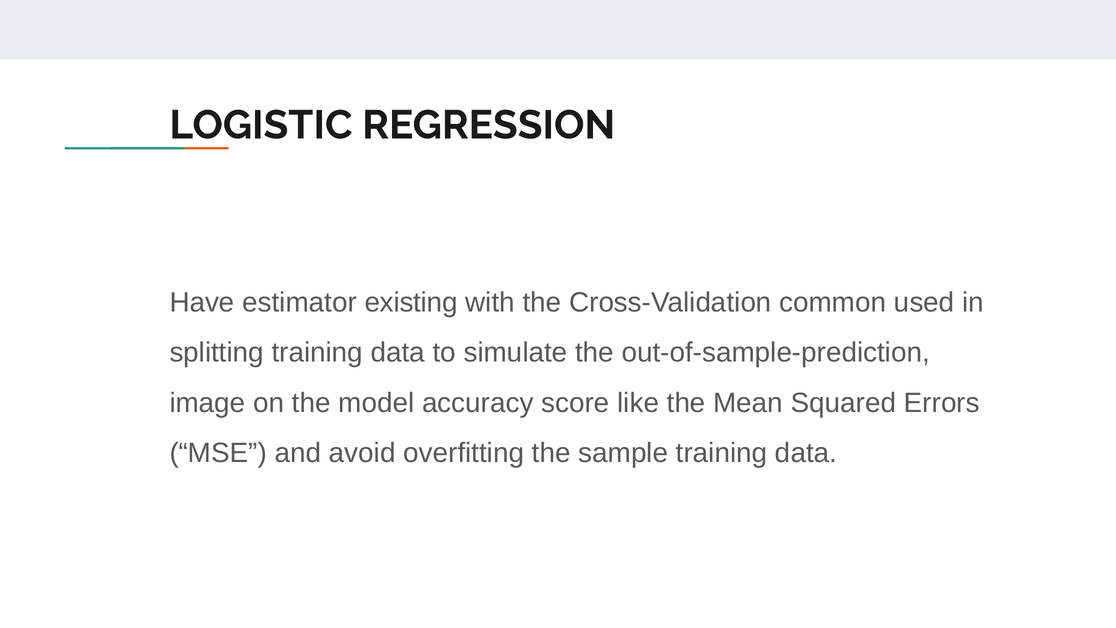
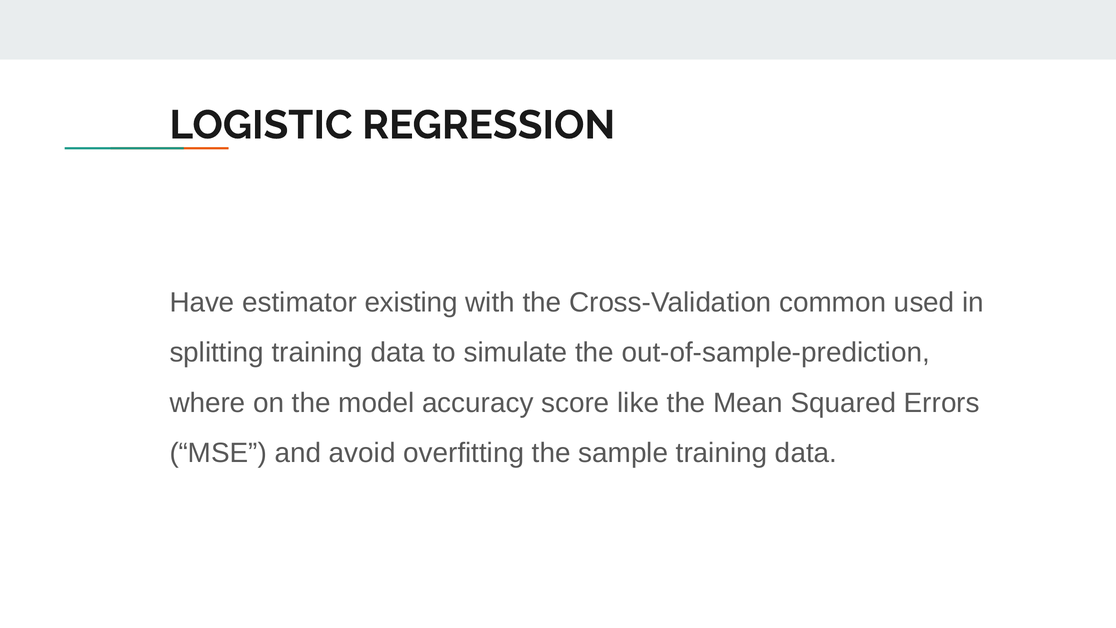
image: image -> where (207, 403)
